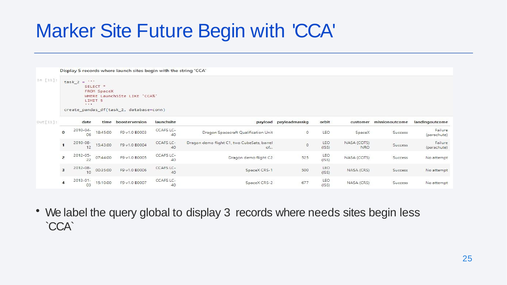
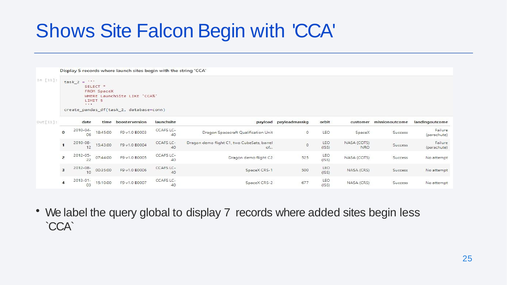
Marker: Marker -> Shows (66, 31)
Future: Future -> Falcon (165, 31)
3: 3 -> 7 (227, 213)
needs: needs -> added (324, 213)
